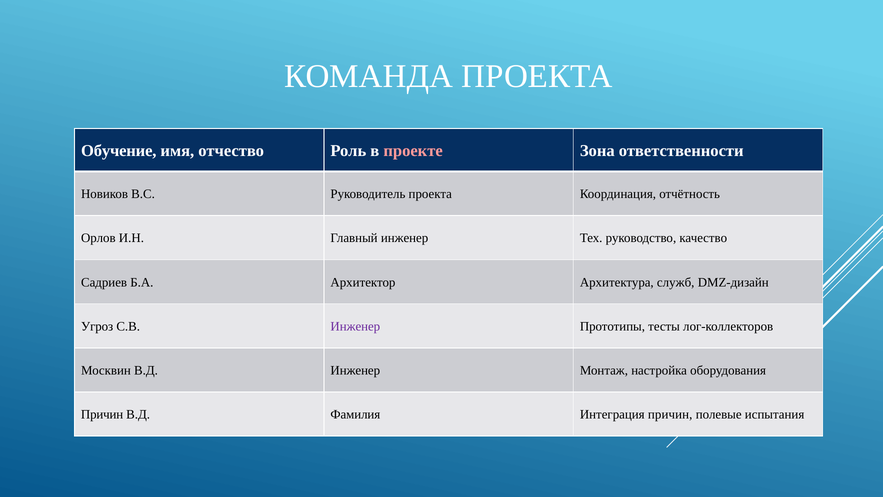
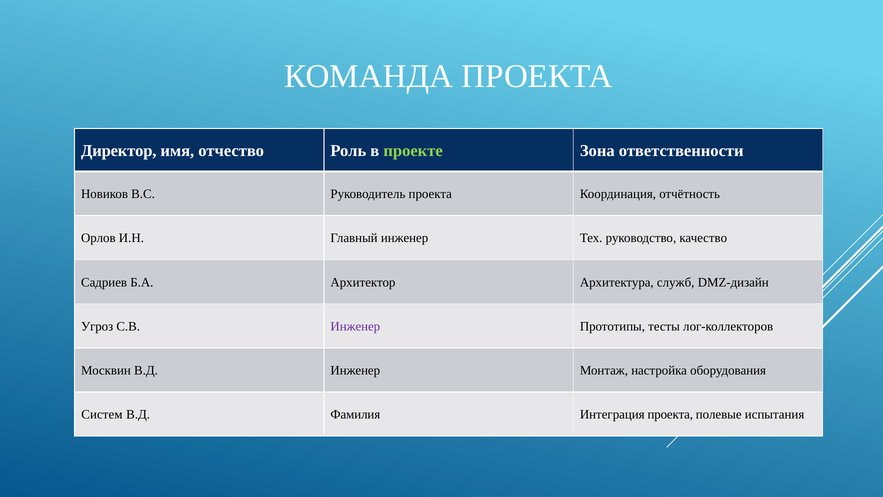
Обучение: Обучение -> Директор (119, 151)
проекте colour: pink -> light green (413, 151)
Причин: Причин -> Систем (102, 414)
Интеграция причин: причин -> проекта (670, 414)
